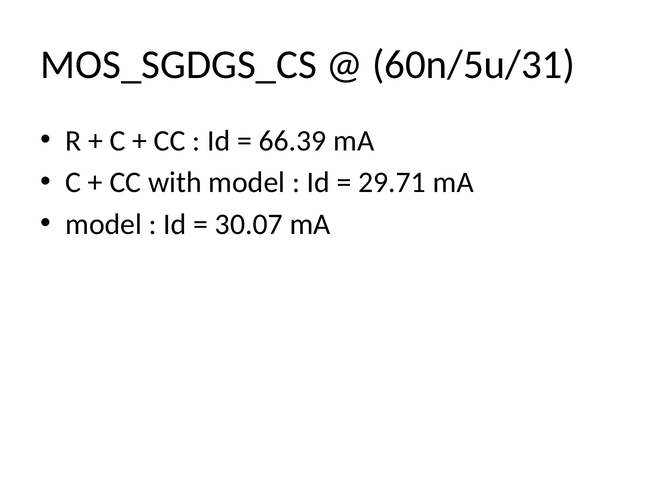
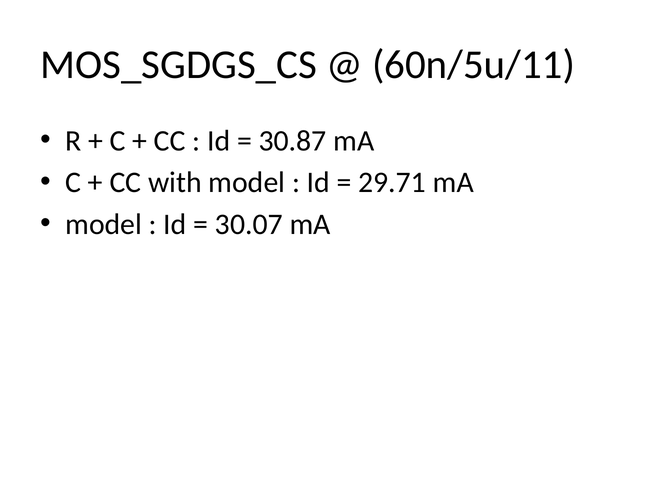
60n/5u/31: 60n/5u/31 -> 60n/5u/11 (474, 65)
66.39: 66.39 -> 30.87 (293, 141)
